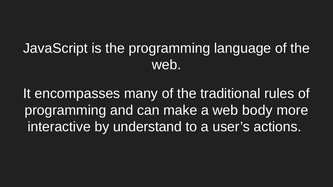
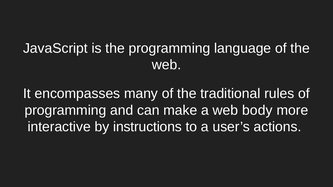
understand: understand -> instructions (147, 127)
